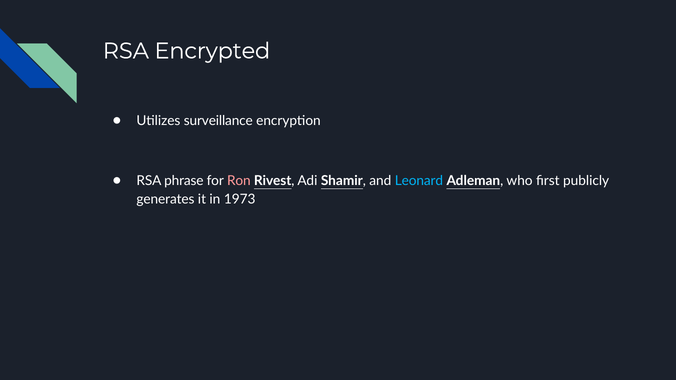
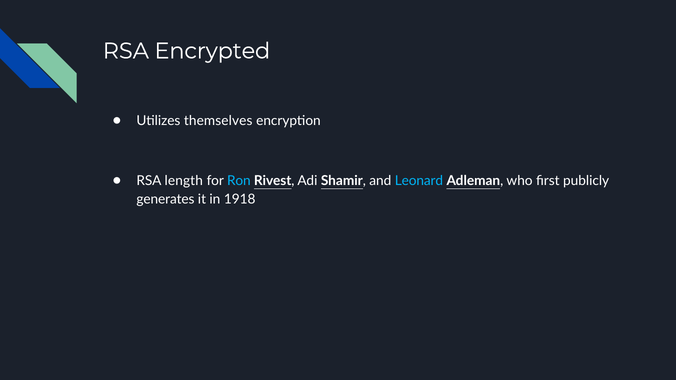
surveillance: surveillance -> themselves (218, 121)
phrase: phrase -> length (184, 181)
Ron colour: pink -> light blue (239, 181)
1973: 1973 -> 1918 (240, 200)
